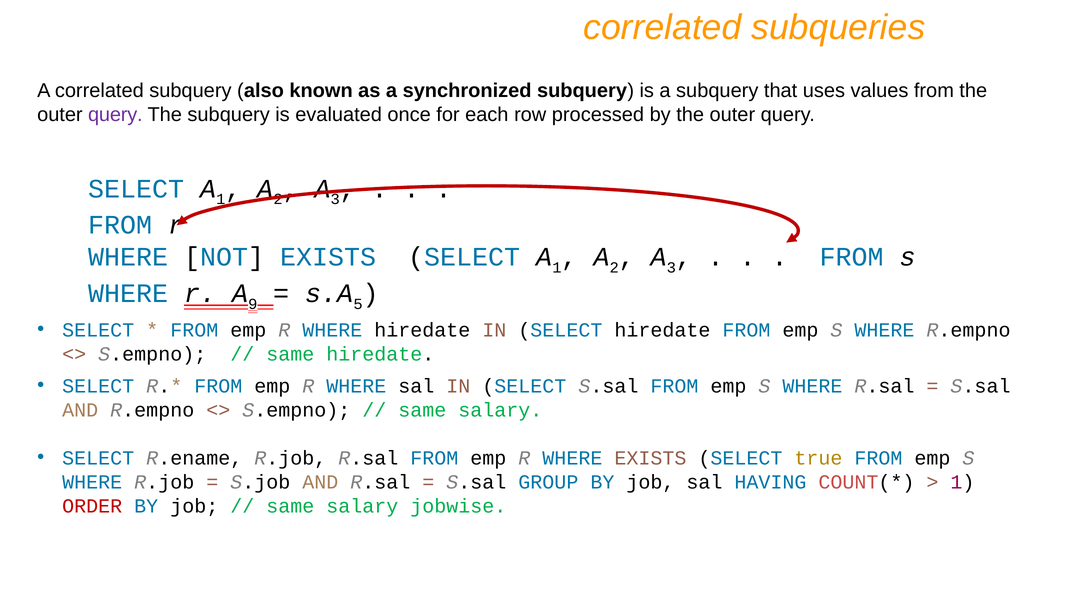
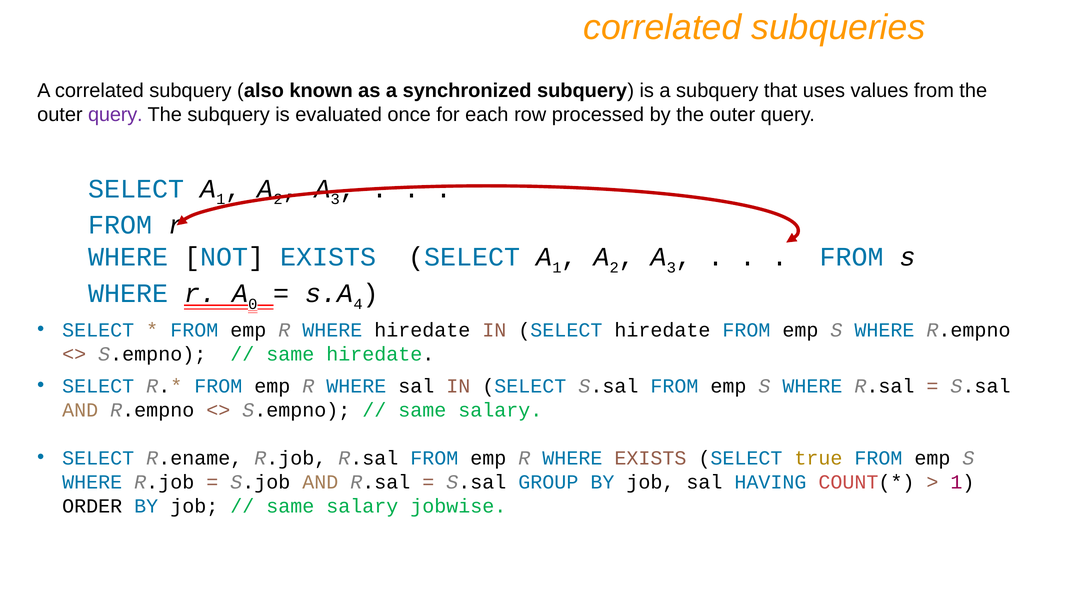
9: 9 -> 0 (253, 304)
5: 5 -> 4 (358, 304)
ORDER colour: red -> black (92, 506)
